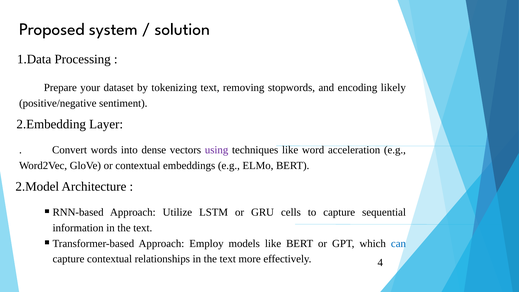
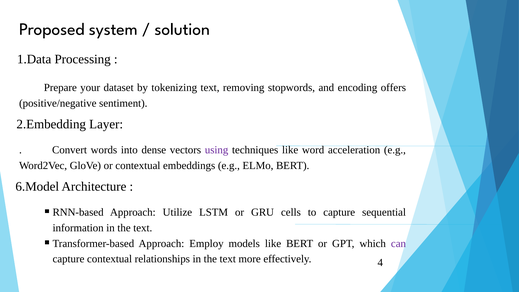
likely: likely -> offers (393, 88)
2.Model: 2.Model -> 6.Model (37, 187)
can colour: blue -> purple (398, 243)
